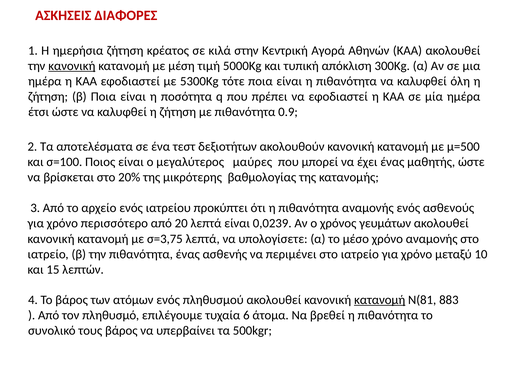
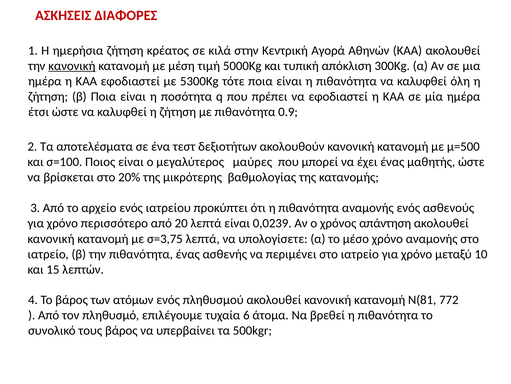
γευμάτων: γευμάτων -> απάντηση (385, 223)
κατανομή underline: present -> none (380, 299)
883: 883 -> 772 (449, 299)
